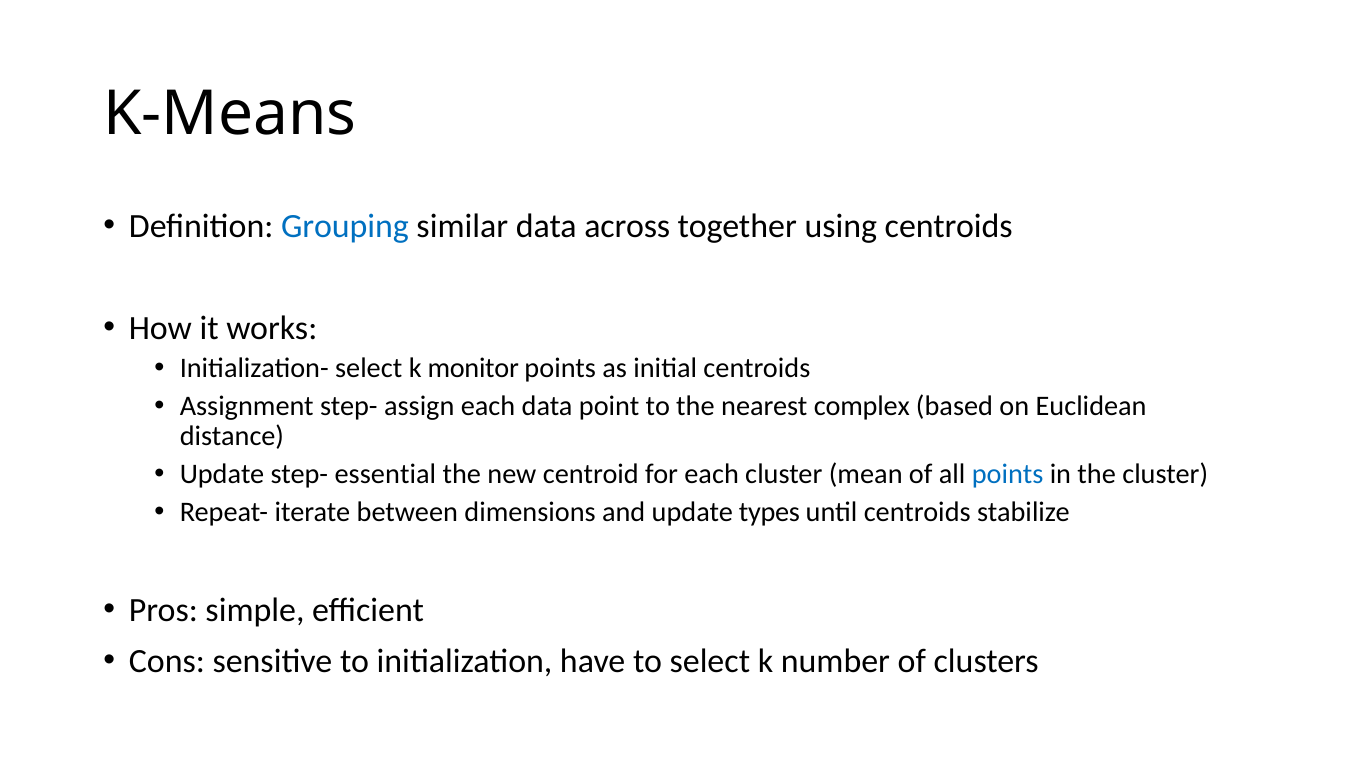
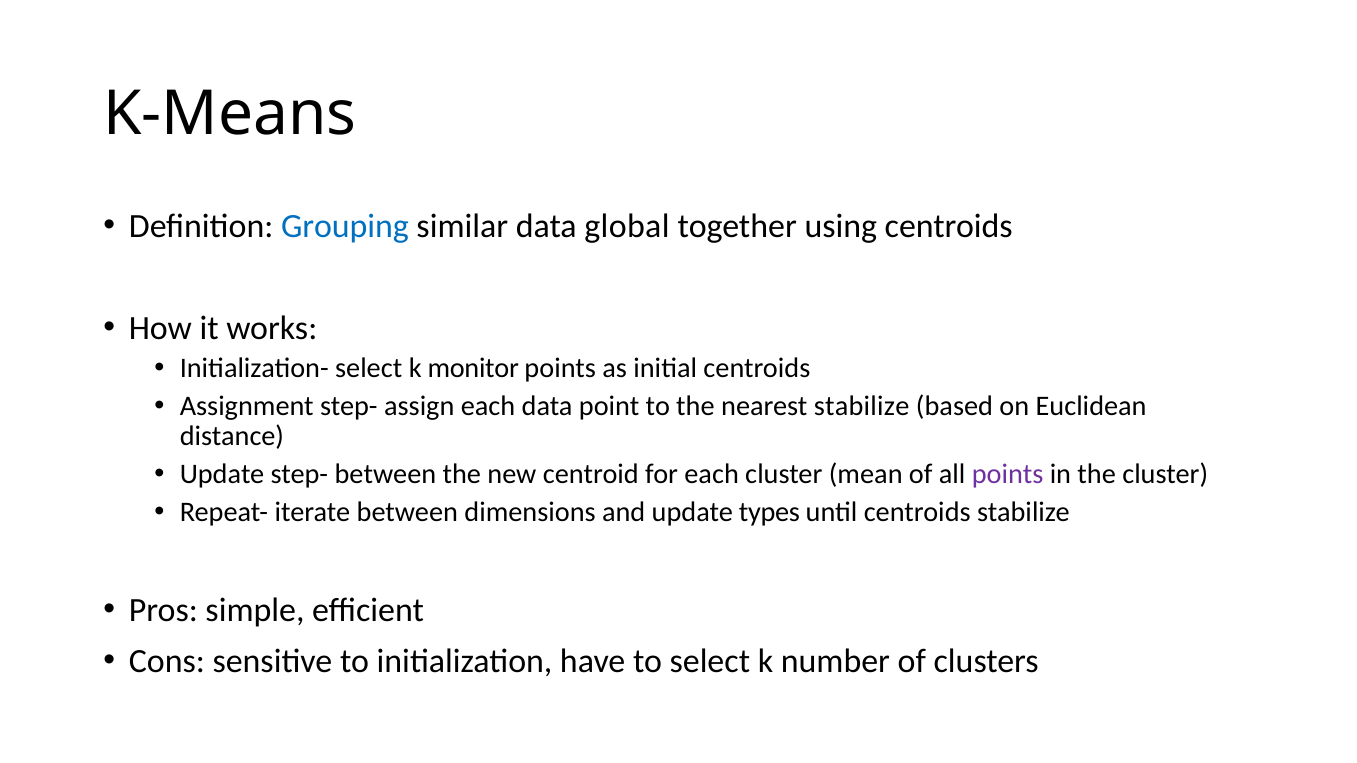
across: across -> global (627, 226)
nearest complex: complex -> stabilize (862, 406)
step- essential: essential -> between (385, 474)
points colour: blue -> purple (1008, 474)
